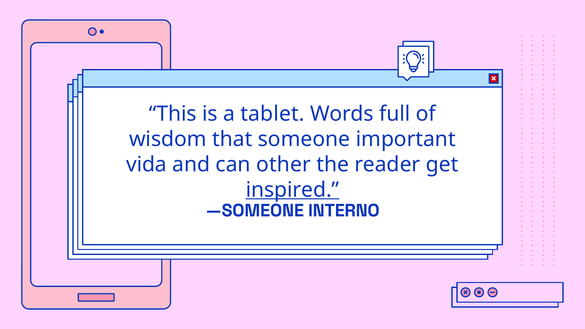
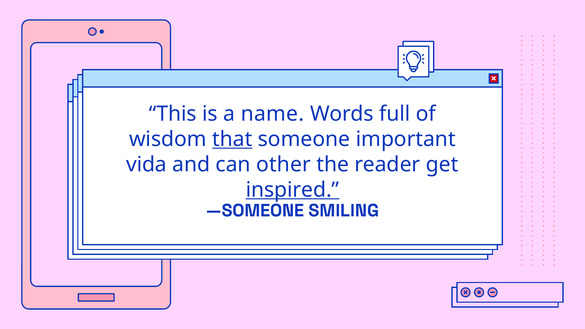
tablet: tablet -> name (273, 114)
that underline: none -> present (232, 139)
INTERNO: INTERNO -> SMILING (344, 211)
